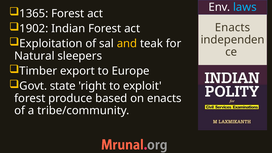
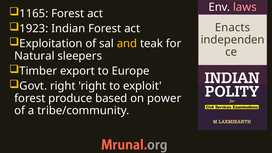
laws colour: light blue -> pink (245, 7)
1365: 1365 -> 1165 (34, 13)
1902: 1902 -> 1923 (34, 29)
Govt state: state -> right (63, 86)
on enacts: enacts -> power (164, 98)
